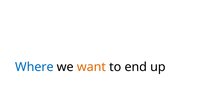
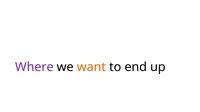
Where colour: blue -> purple (34, 67)
